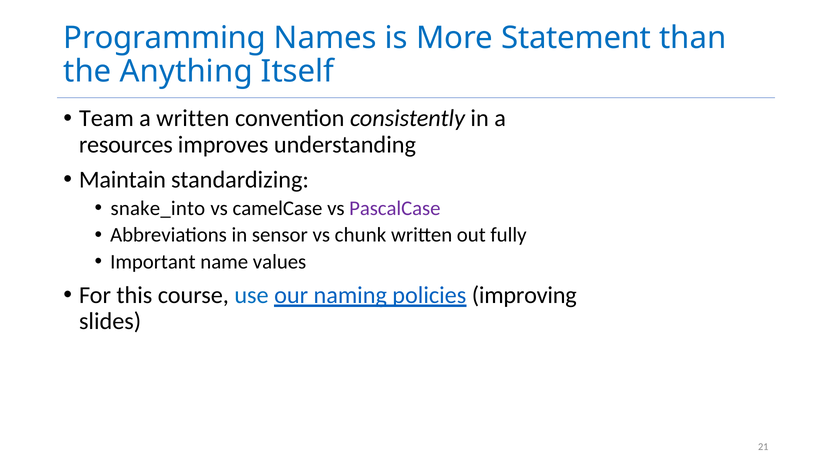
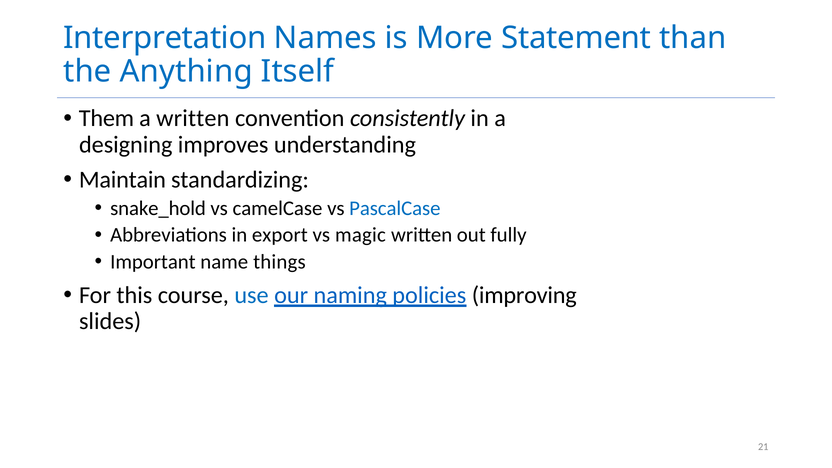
Programming: Programming -> Interpretation (165, 38)
Team: Team -> Them (106, 118)
resources: resources -> designing (126, 145)
snake_into: snake_into -> snake_hold (158, 208)
PascalCase colour: purple -> blue (395, 208)
sensor: sensor -> export (280, 235)
chunk: chunk -> magic (360, 235)
values: values -> things (279, 262)
